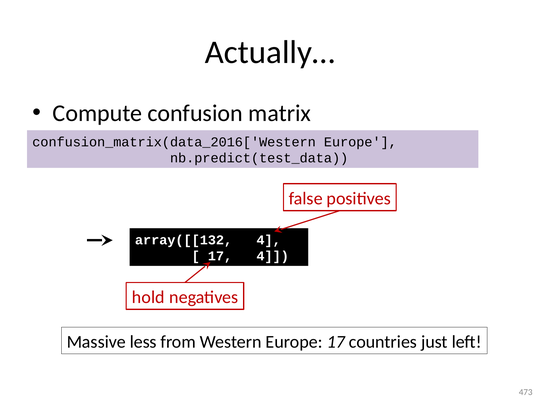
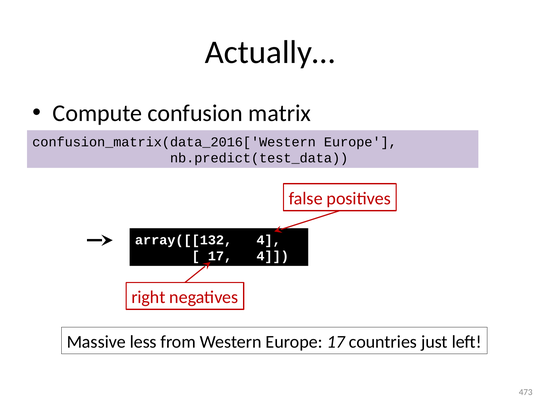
hold: hold -> right (148, 297)
